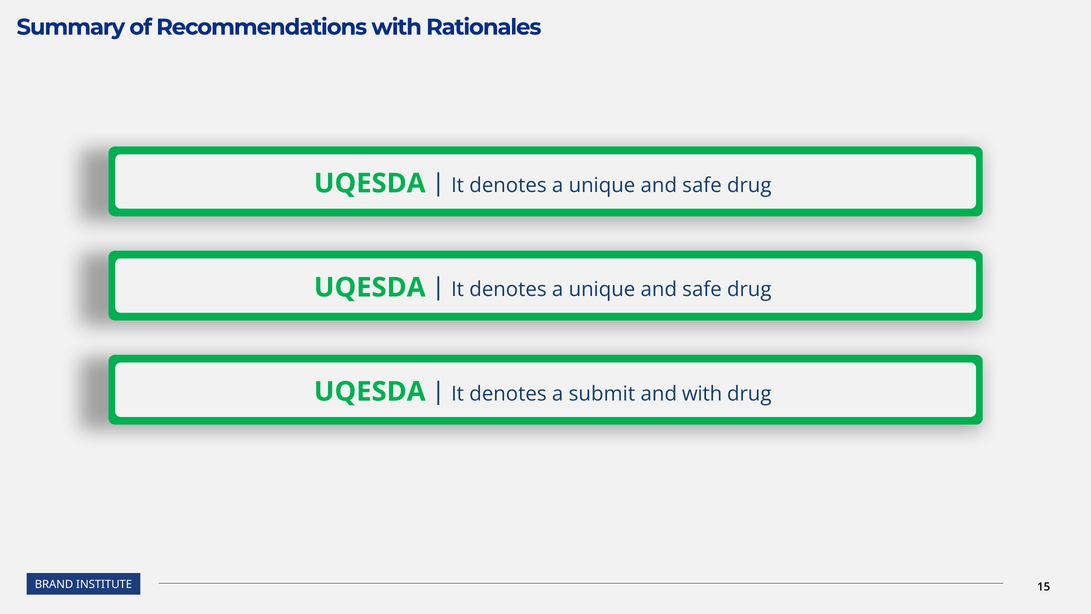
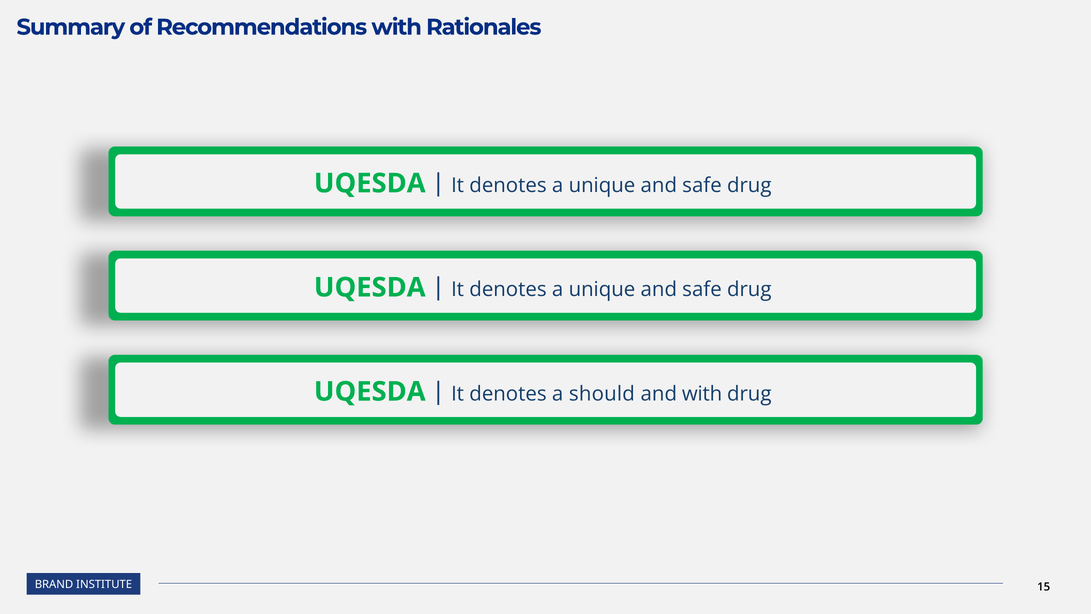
submit: submit -> should (602, 394)
